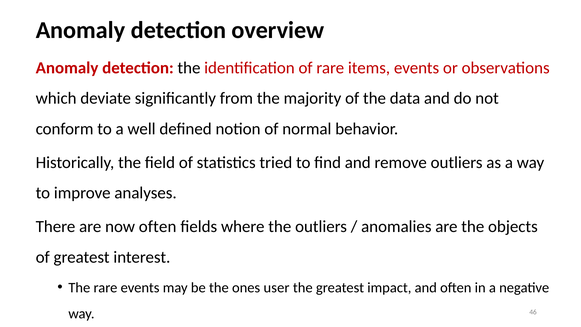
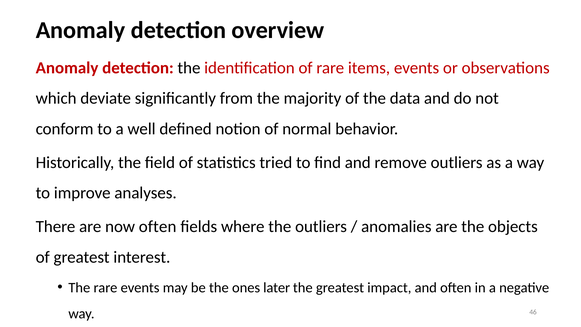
user: user -> later (277, 287)
